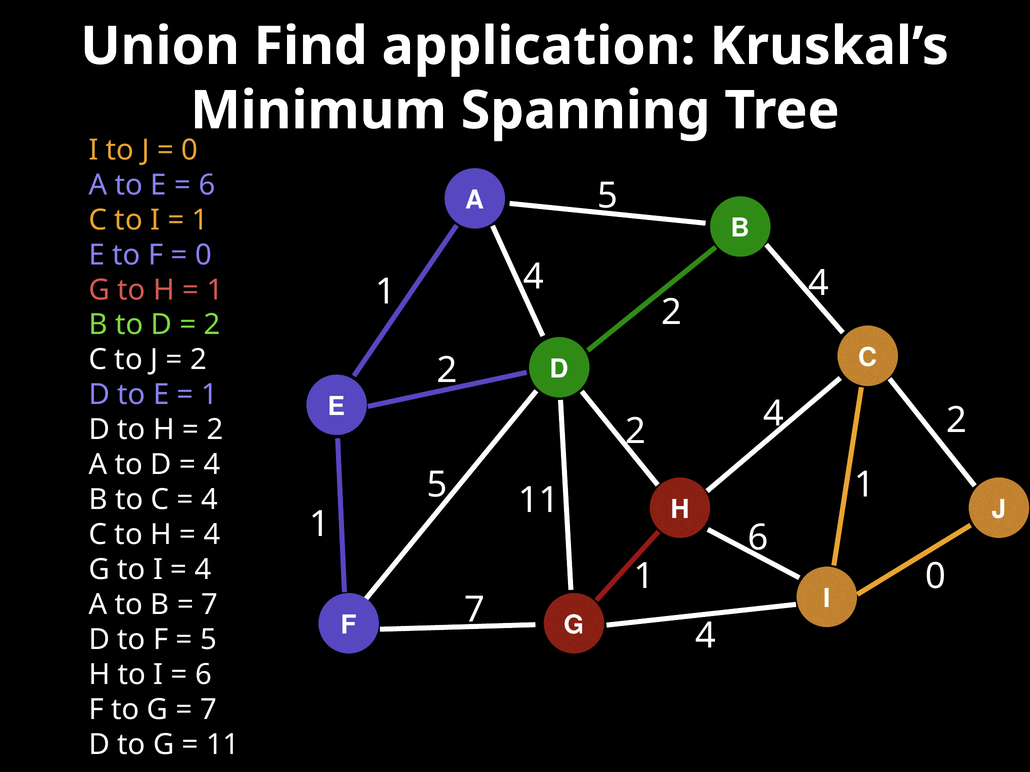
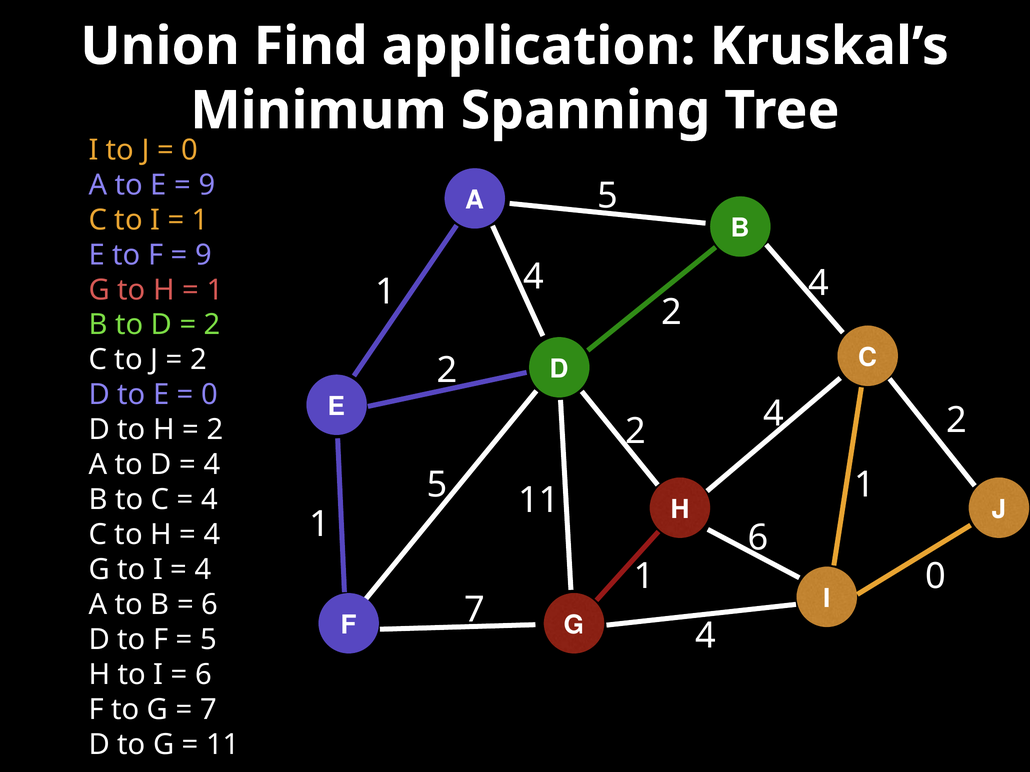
6: 6 -> 9 (207, 185)
0: 0 -> 9 (203, 255)
1: 1 -> 0 (210, 395)
7: 7 -> 6 (210, 605)
